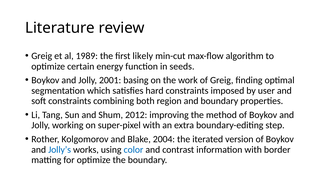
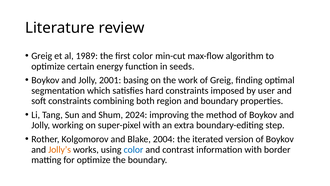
first likely: likely -> color (143, 56)
2012: 2012 -> 2024 (136, 115)
Jolly’s colour: blue -> orange (60, 149)
